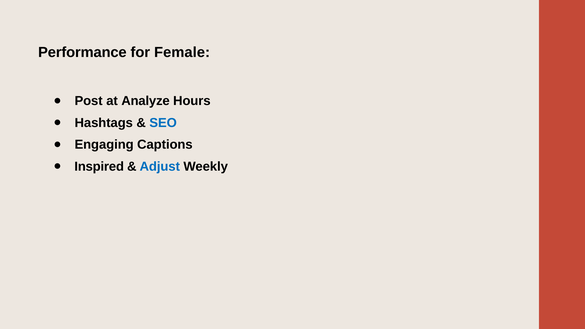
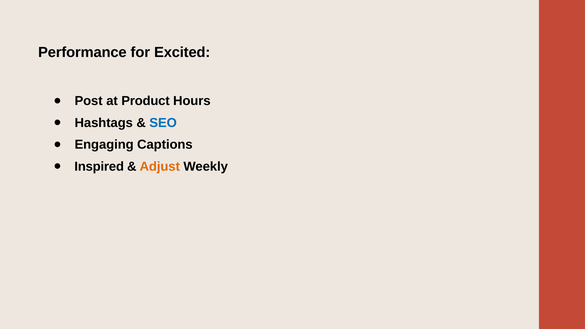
Female: Female -> Excited (182, 52)
Analyze: Analyze -> Product (146, 101)
Adjust colour: blue -> orange (160, 166)
